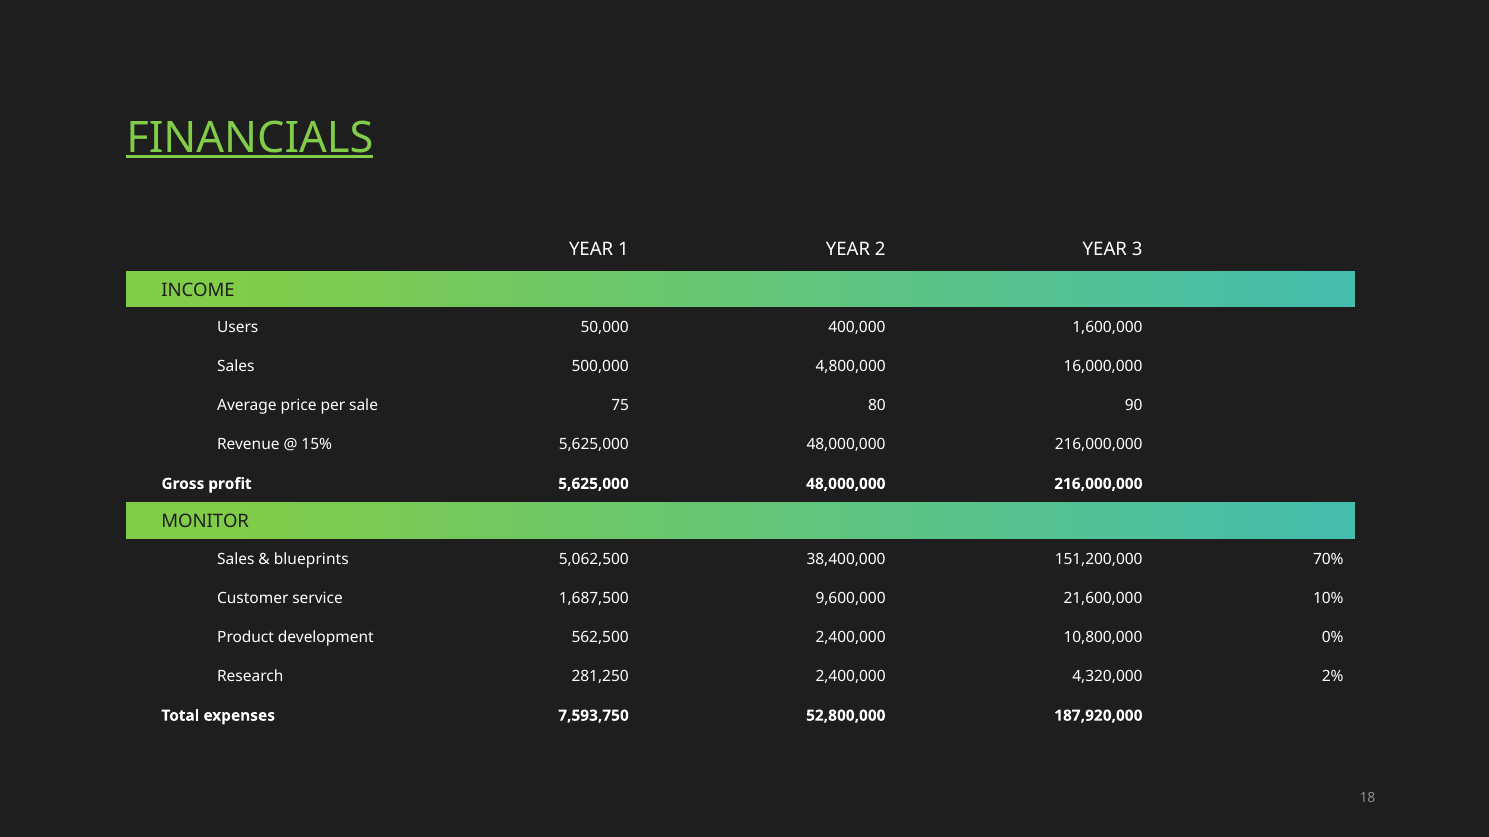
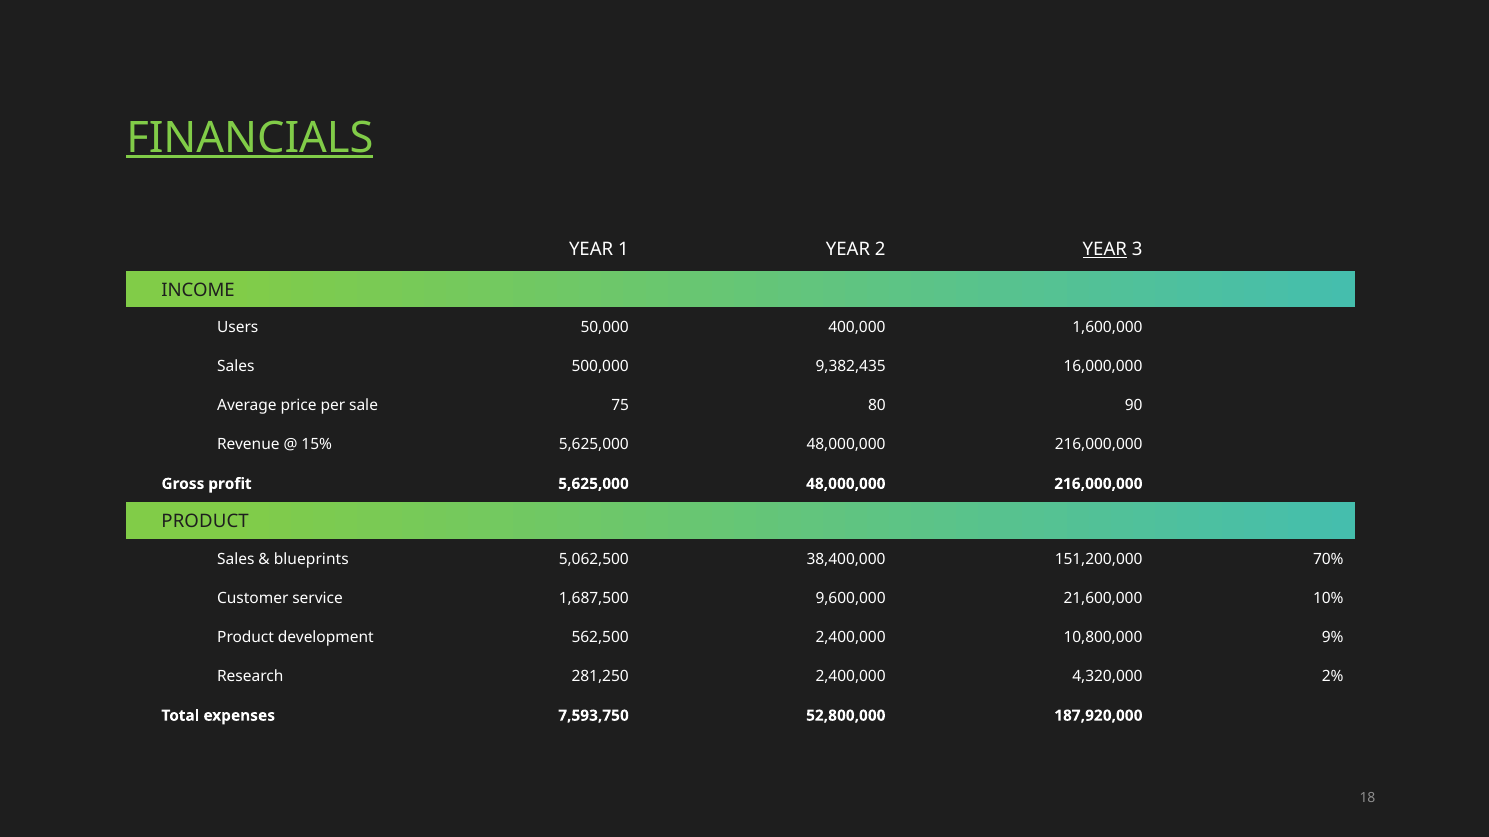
YEAR underline: none -> present (1105, 250)
4,800,000: 4,800,000 -> 9,382,435 (851, 367)
MONITOR: MONITOR -> PRODUCT (205, 522)
0%: 0% -> 9% (1333, 638)
